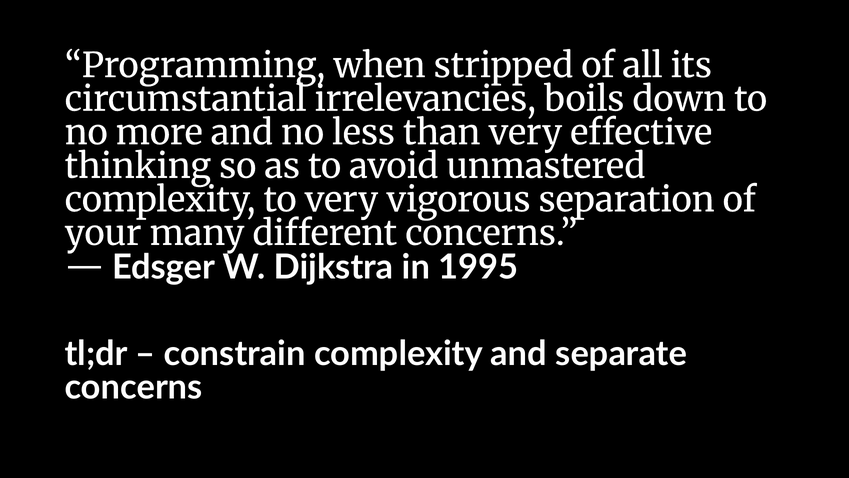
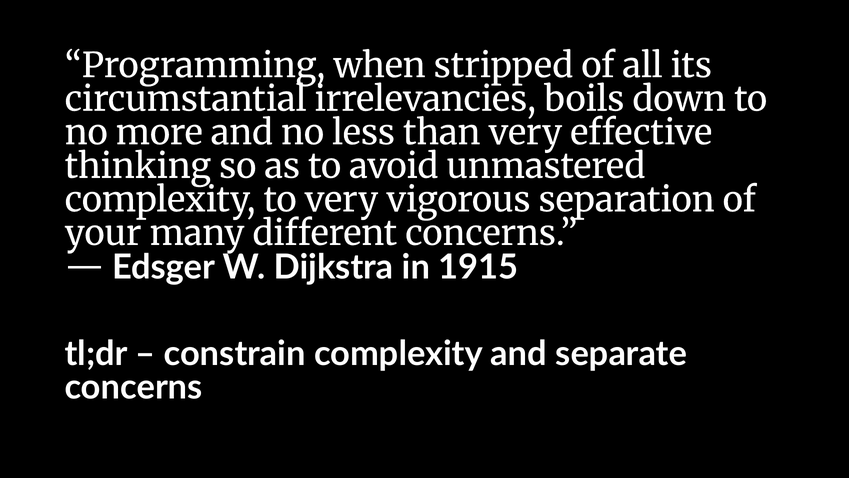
1995: 1995 -> 1915 (478, 267)
